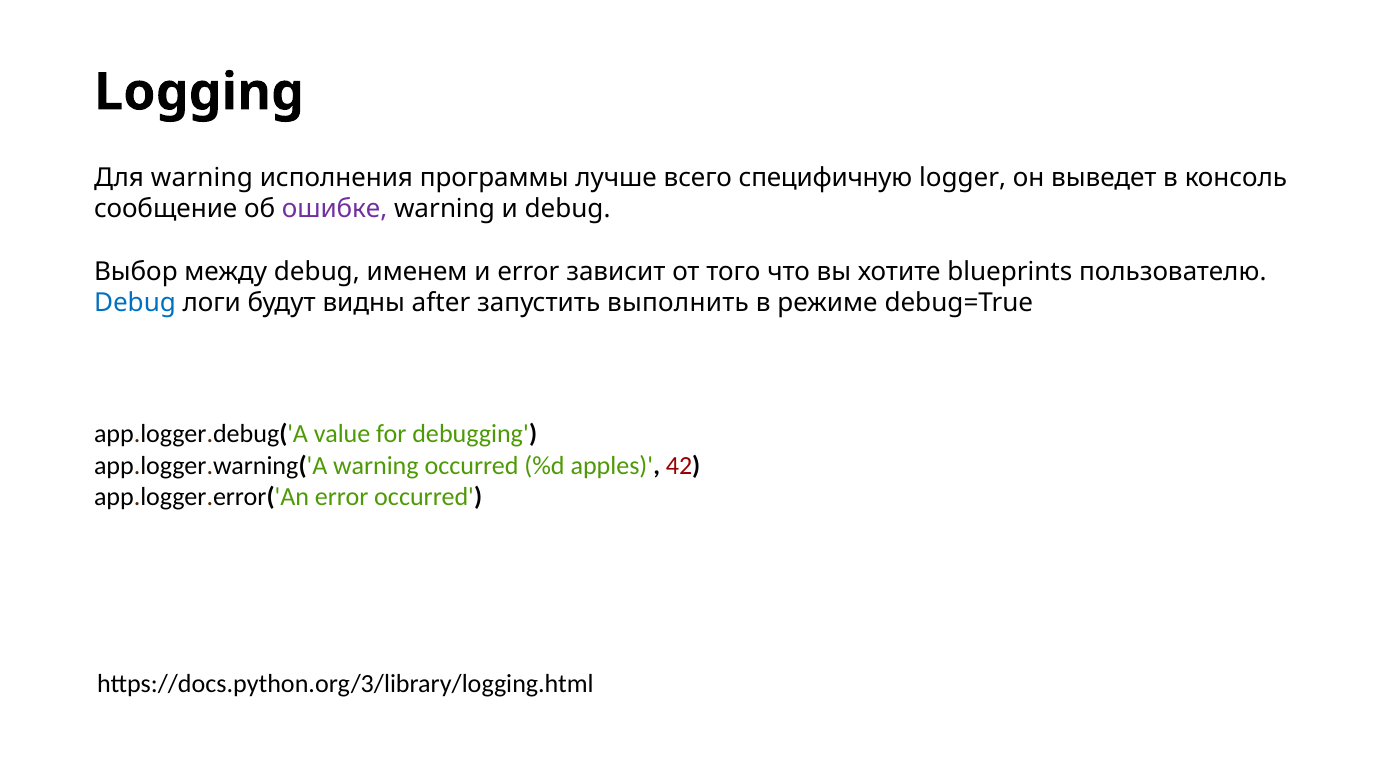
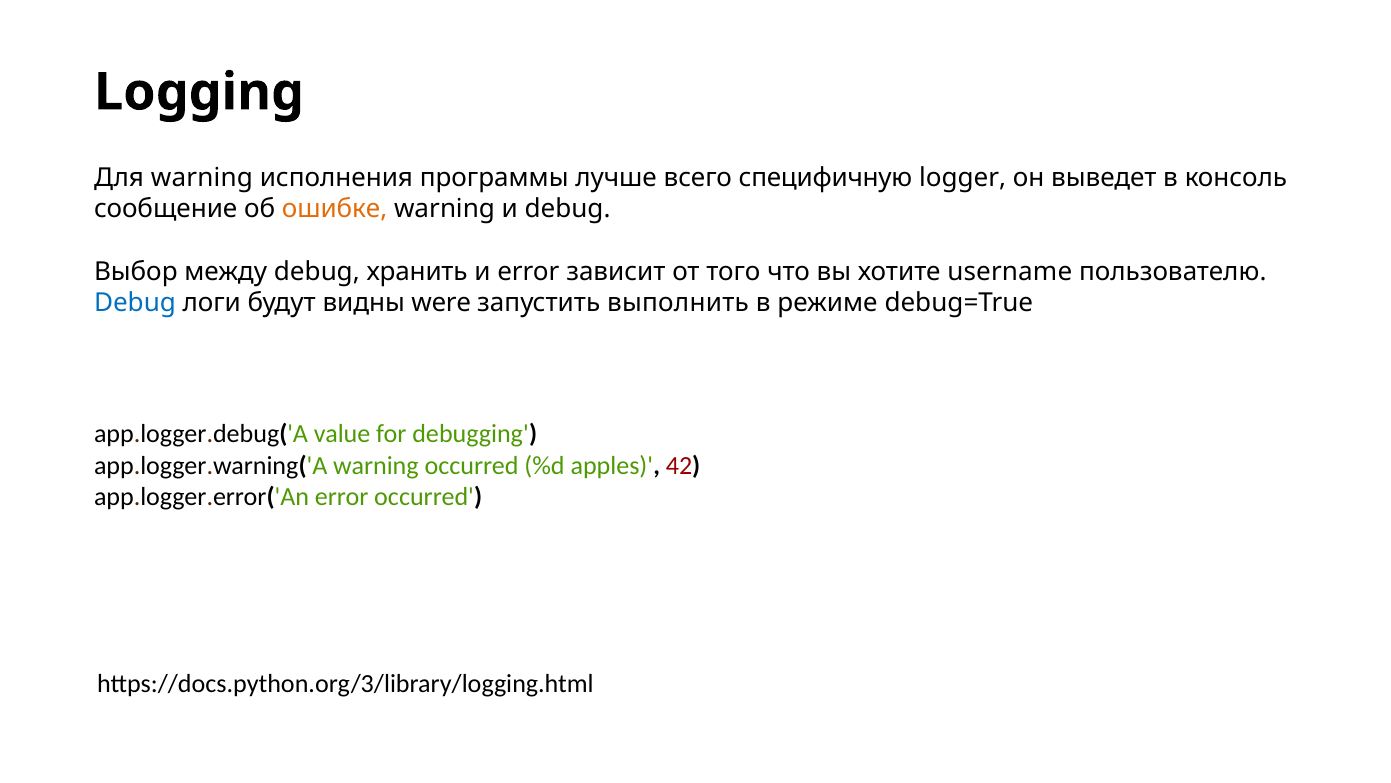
ошибке colour: purple -> orange (335, 209)
именем: именем -> хранить (417, 272)
blueprints: blueprints -> username (1010, 272)
after: after -> were (441, 303)
